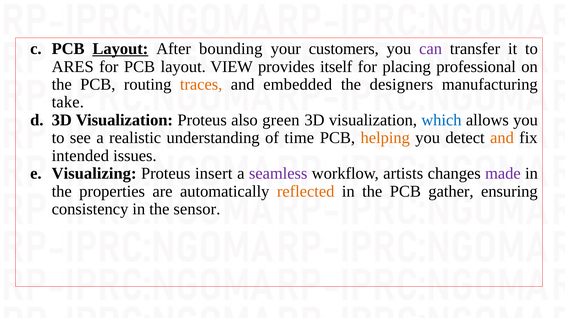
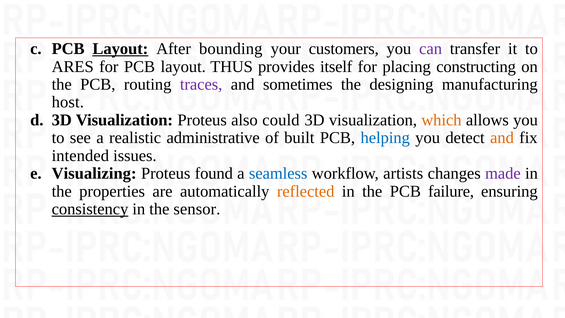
VIEW: VIEW -> THUS (232, 67)
professional: professional -> constructing (476, 67)
traces colour: orange -> purple (201, 84)
embedded: embedded -> sometimes (298, 84)
designers: designers -> designing (401, 84)
take: take -> host (68, 102)
green: green -> could (281, 120)
which colour: blue -> orange (441, 120)
understanding: understanding -> administrative (213, 138)
time: time -> built (299, 138)
helping colour: orange -> blue (385, 138)
insert: insert -> found (214, 173)
seamless colour: purple -> blue (278, 173)
gather: gather -> failure (451, 191)
consistency underline: none -> present (90, 209)
